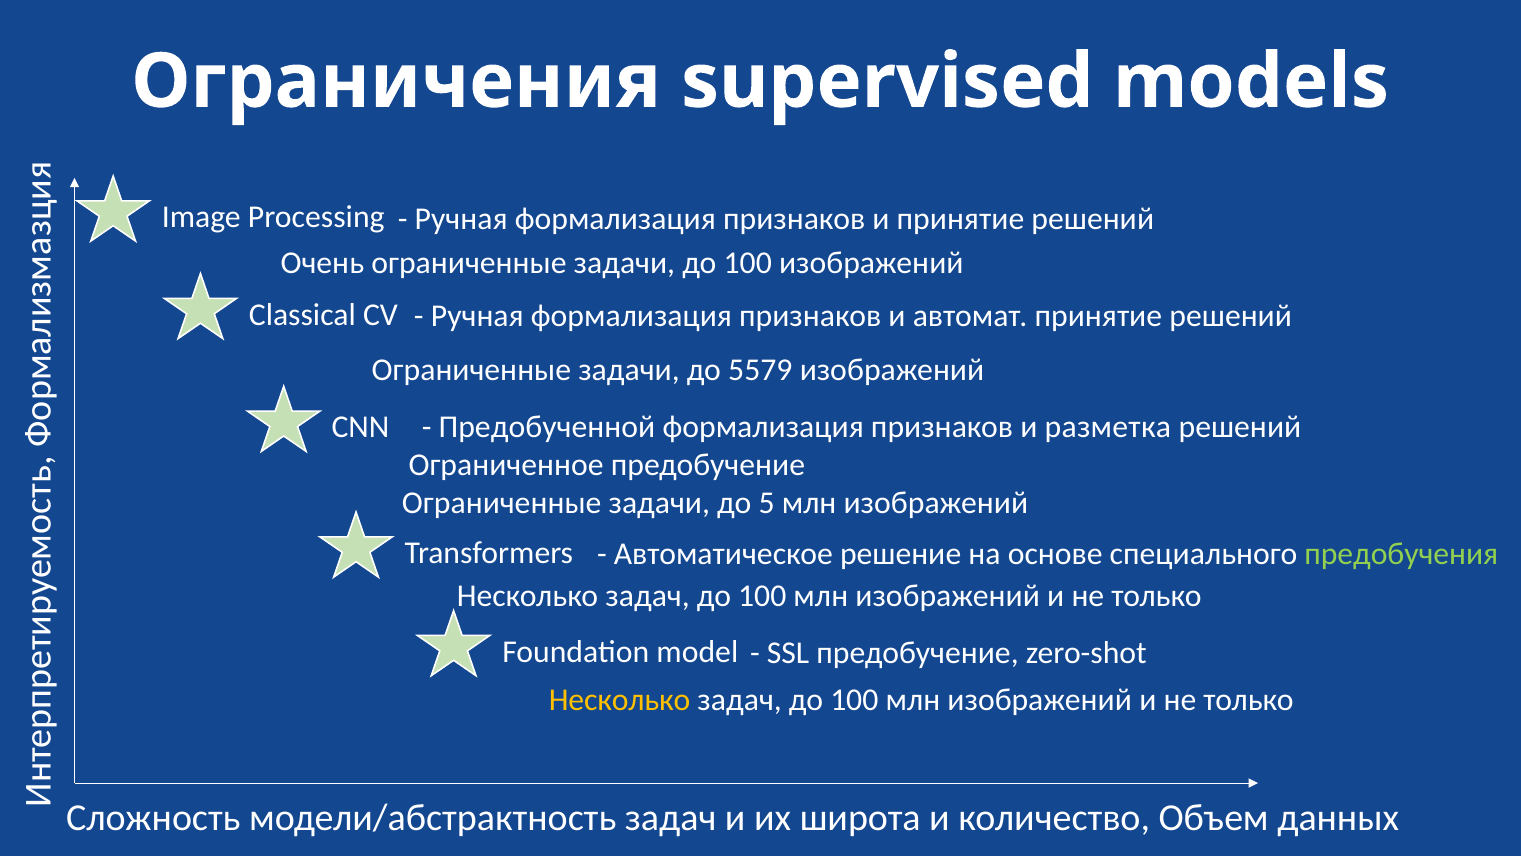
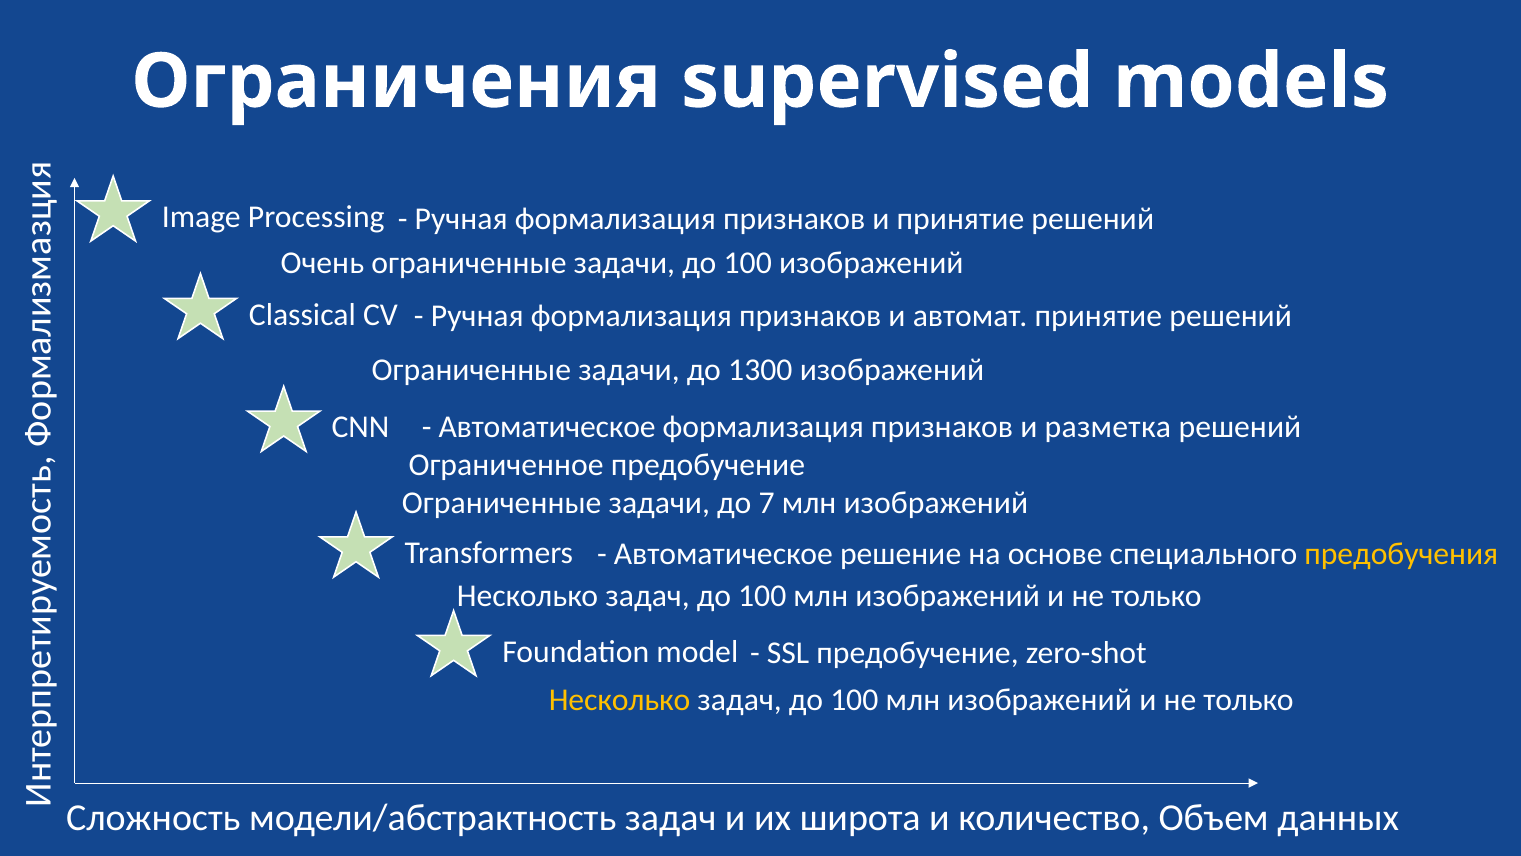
5579: 5579 -> 1300 (760, 369)
Предобученной: Предобученной -> Автоматическое (547, 427)
5: 5 -> 7 (767, 503)
предобучения colour: light green -> yellow (1401, 554)
